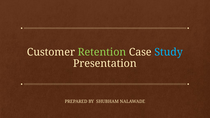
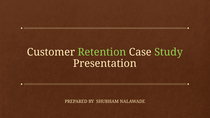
Study colour: light blue -> light green (169, 52)
